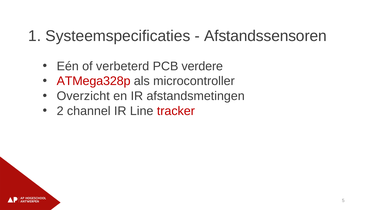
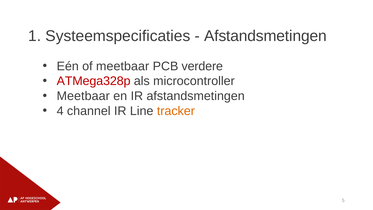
Afstandssensoren: Afstandssensoren -> Afstandsmetingen (265, 36)
of verbeterd: verbeterd -> meetbaar (123, 66)
Overzicht: Overzicht -> Meetbaar (83, 96)
2: 2 -> 4 (60, 111)
tracker colour: red -> orange (176, 111)
